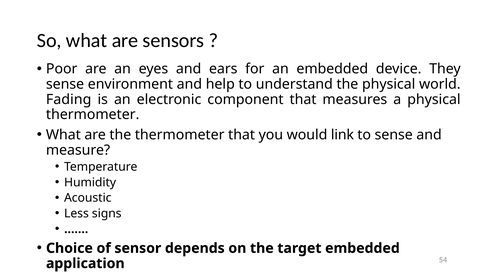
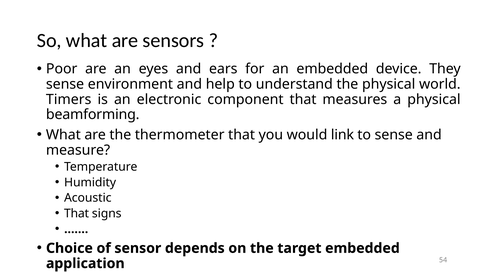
Fading: Fading -> Timers (69, 99)
thermometer: thermometer -> beamforming (93, 115)
Less: Less -> That (77, 214)
